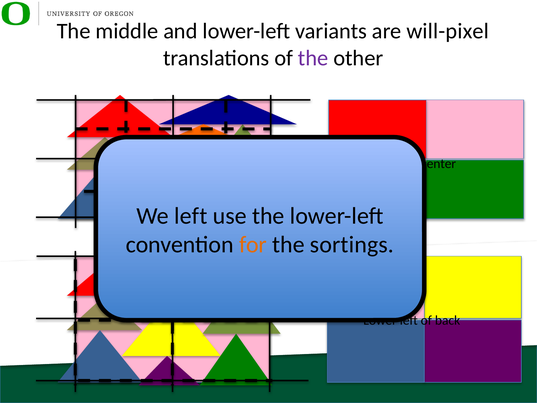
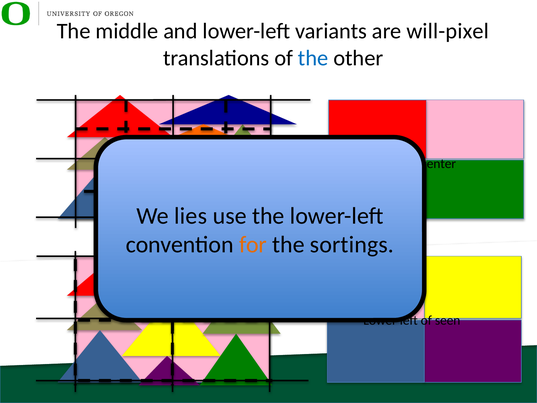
the colour: purple -> blue (313, 58)
We left: left -> lies (191, 216)
back: back -> seen (448, 320)
